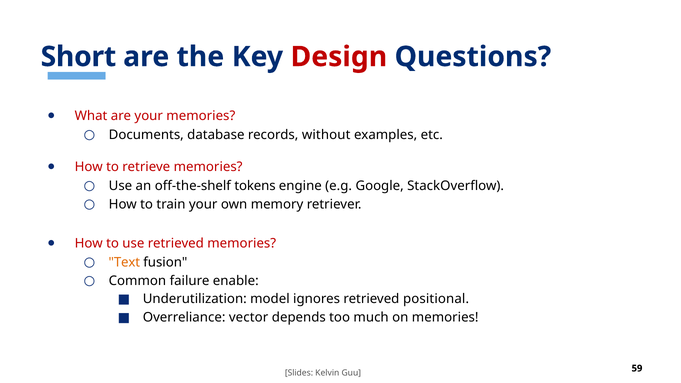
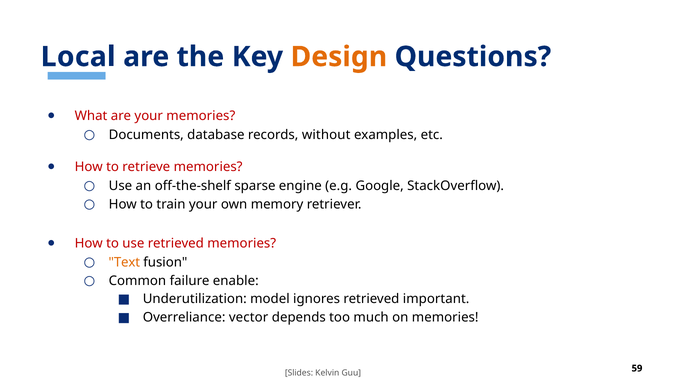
Short: Short -> Local (78, 57)
Design colour: red -> orange (339, 57)
tokens: tokens -> sparse (255, 186)
positional: positional -> important (436, 299)
